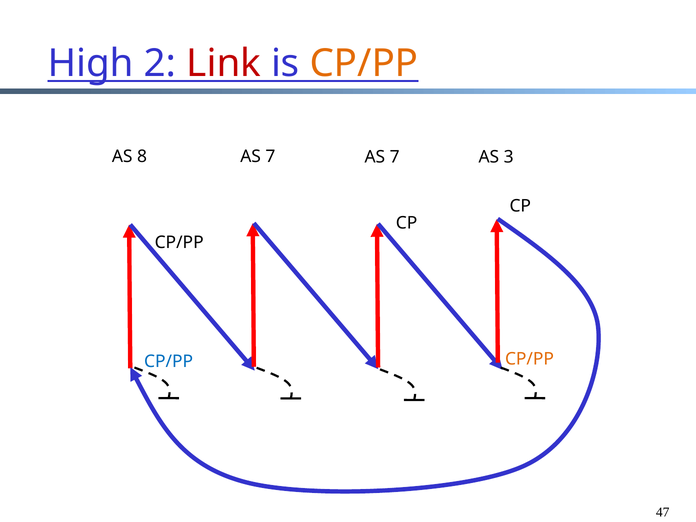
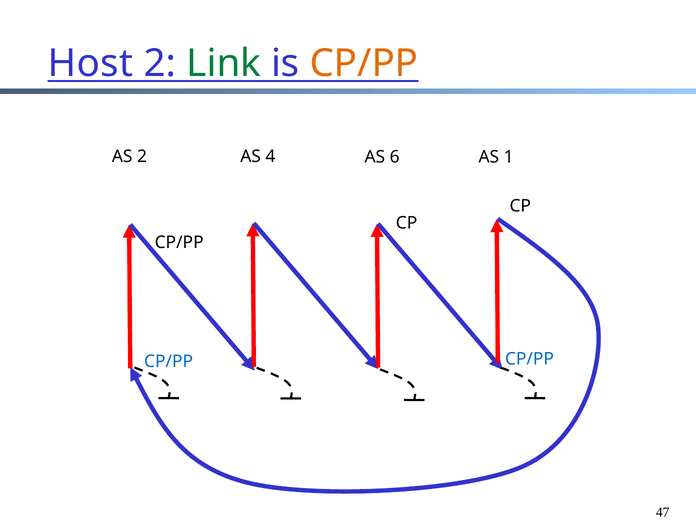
High: High -> Host (91, 64)
Link colour: red -> green (224, 64)
AS 8: 8 -> 2 (142, 157)
7: 7 -> 4 (270, 157)
7: 7 -> 6 (395, 157)
3: 3 -> 1 (509, 157)
CP/PP colour: orange -> blue (530, 359)
